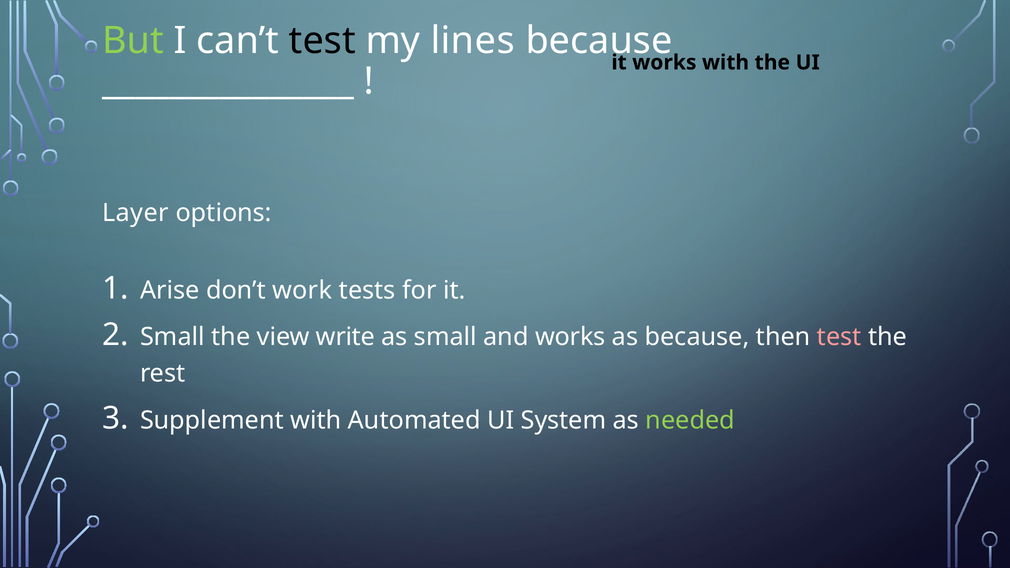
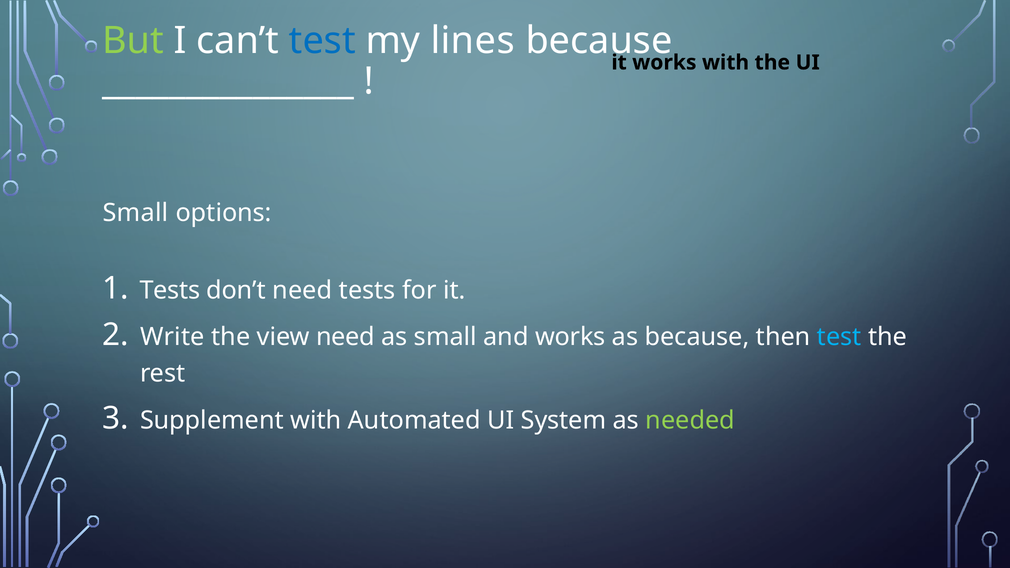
test colour: black -> blue (322, 41)
Layer: Layer -> Small (135, 213)
Arise: Arise -> Tests (170, 290)
don’t work: work -> need (302, 290)
Small: Small -> Write (172, 337)
view write: write -> need (346, 337)
test colour: pink -> light blue (839, 337)
